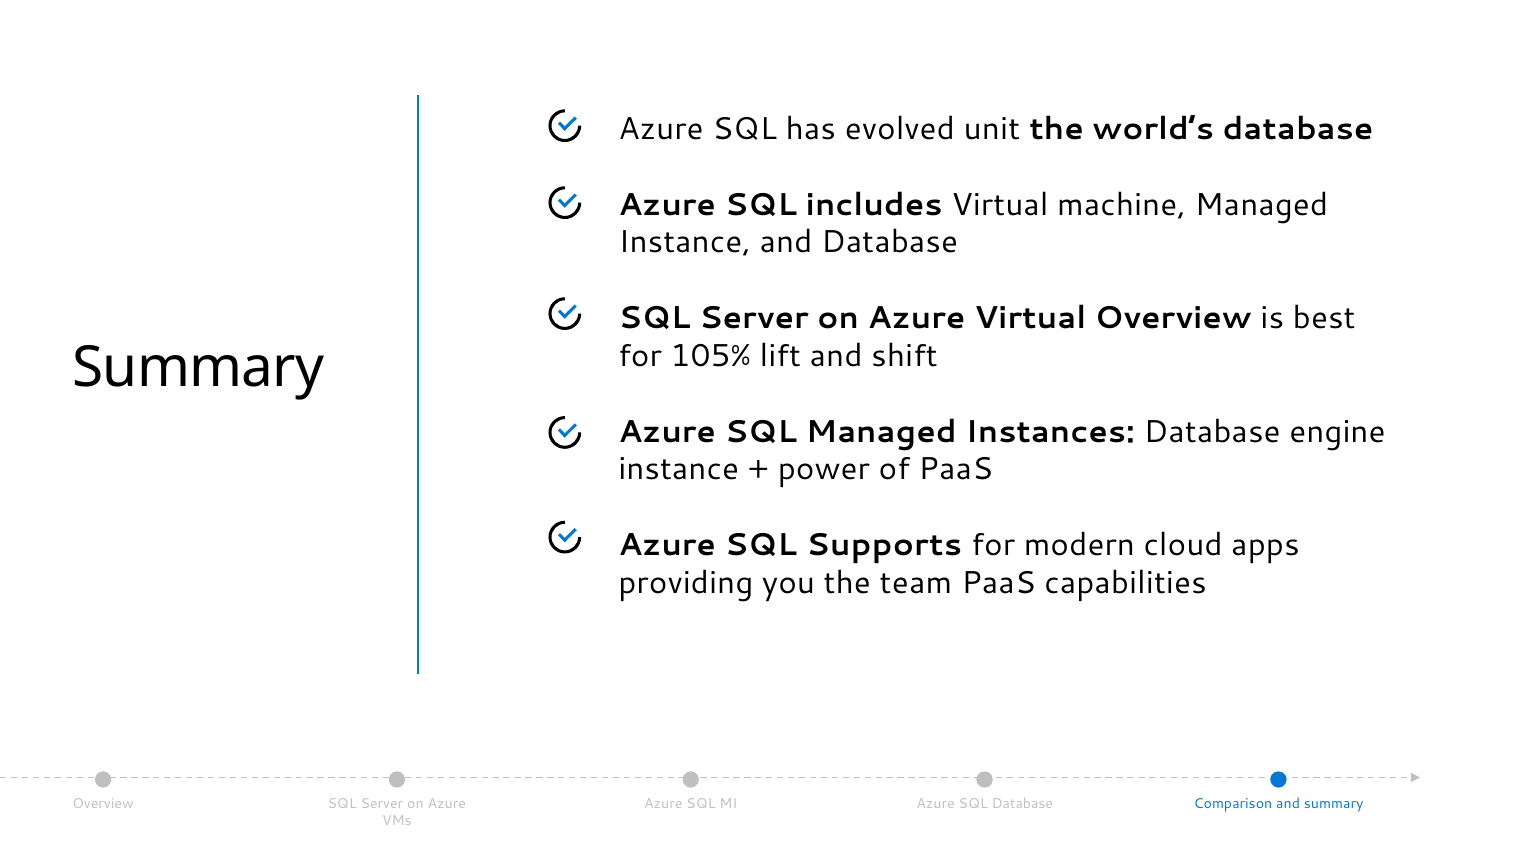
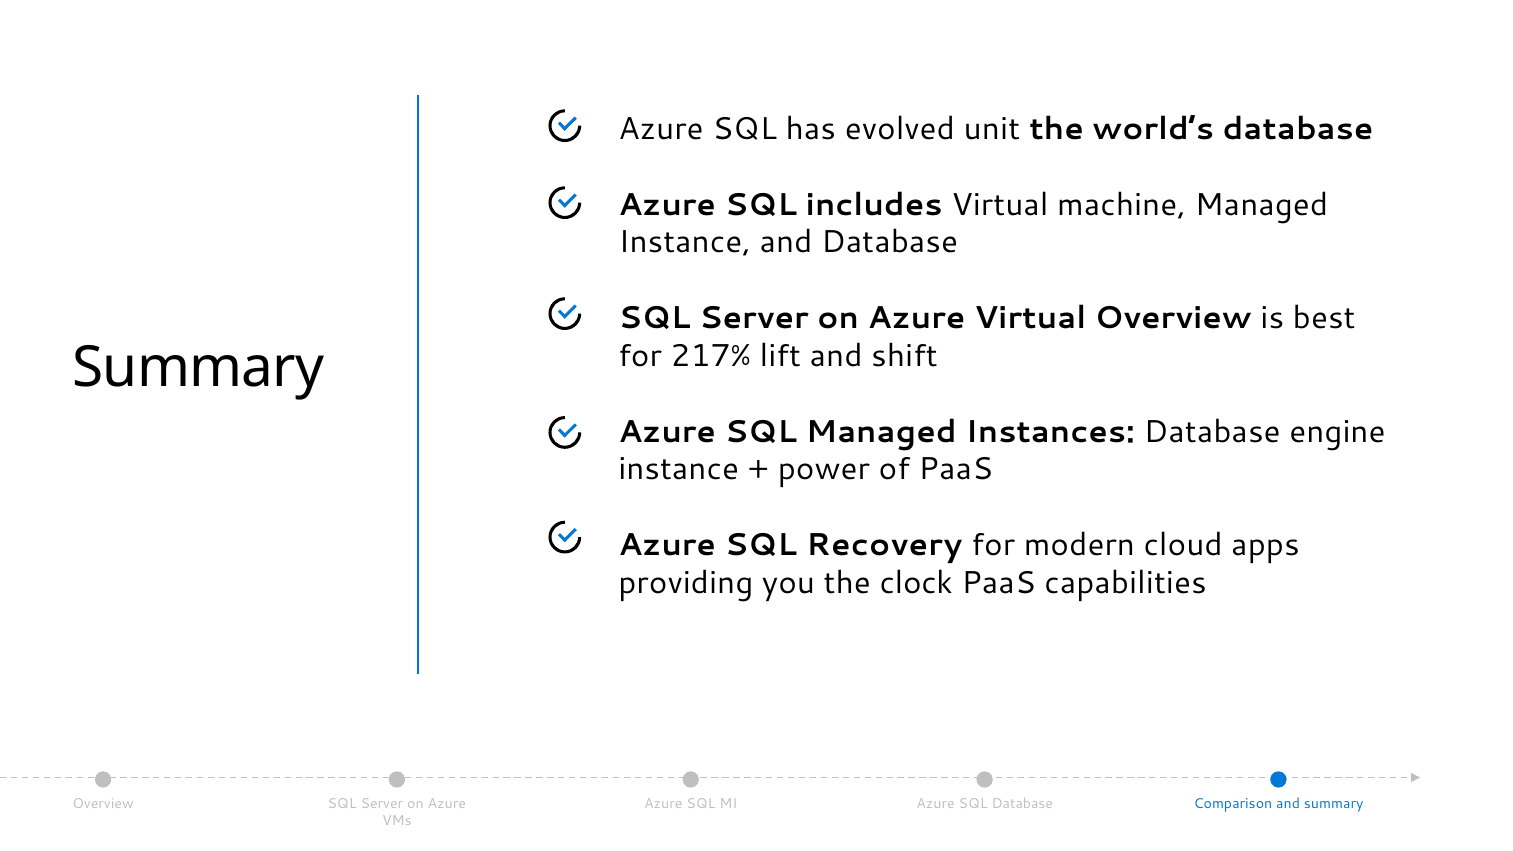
105%: 105% -> 217% (711, 356)
Supports: Supports -> Recovery (884, 545)
team: team -> clock (916, 583)
